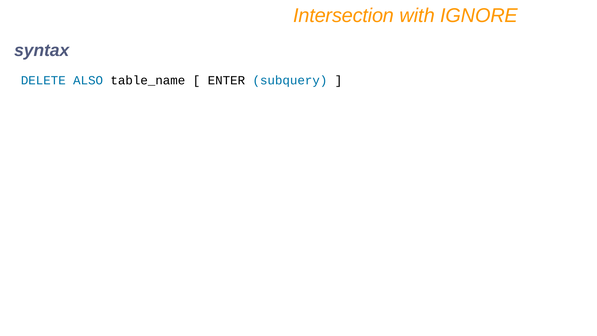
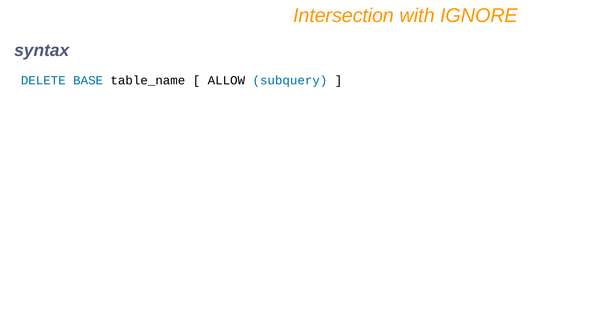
ALSO: ALSO -> BASE (88, 80)
ENTER: ENTER -> ALLOW (226, 80)
